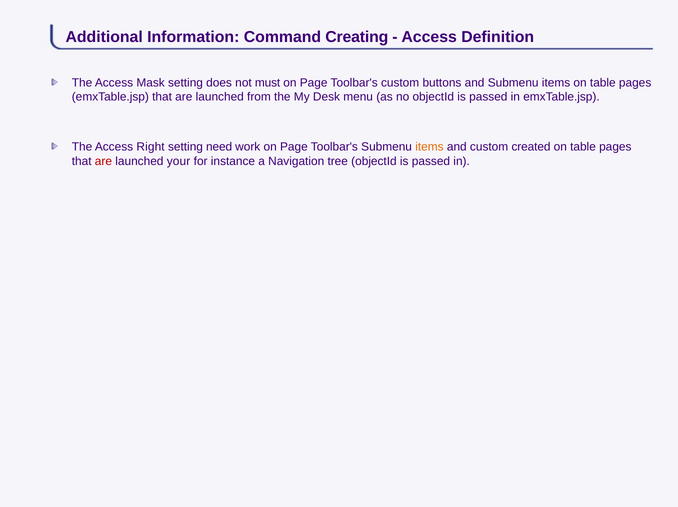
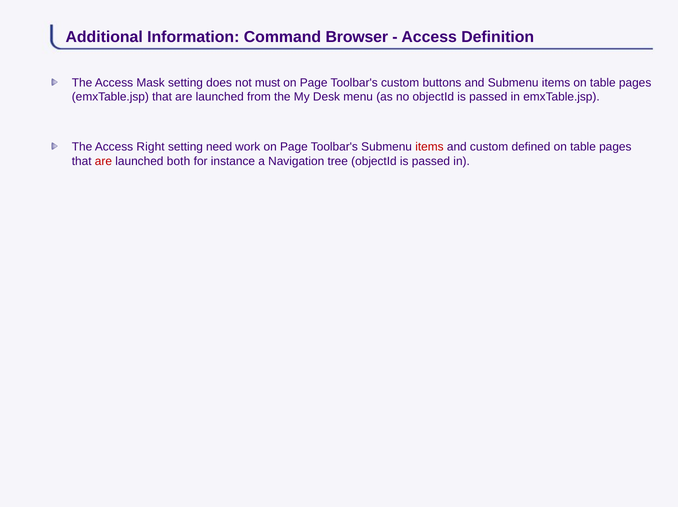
Creating: Creating -> Browser (357, 37)
items colour: orange -> red (429, 147)
created: created -> defined (531, 147)
your: your -> both (179, 161)
